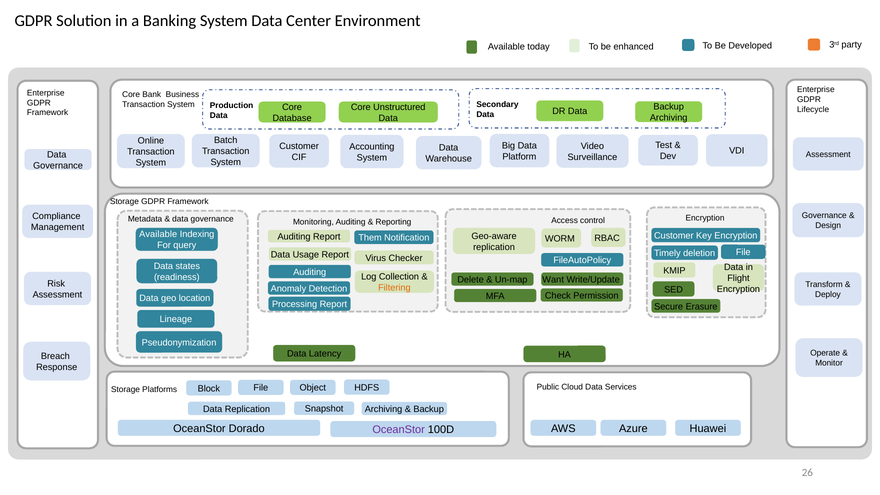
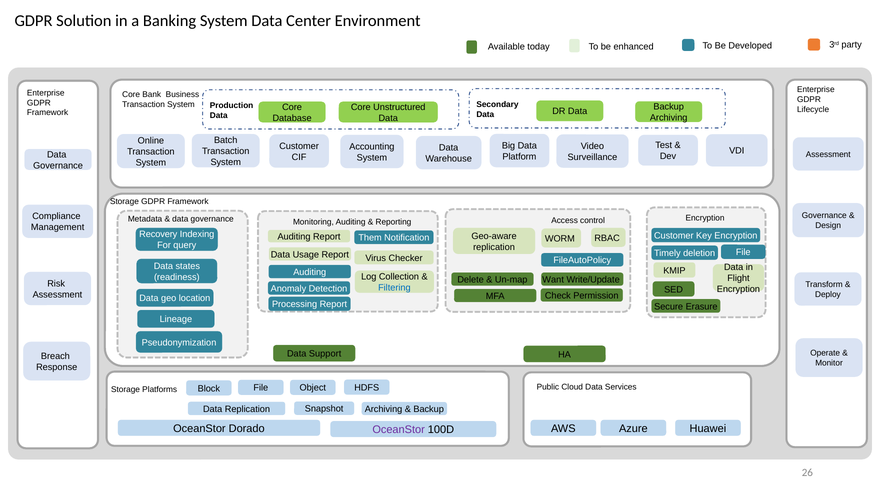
Available: Available -> Recovery (158, 234)
Filtering colour: orange -> blue (394, 288)
Latency: Latency -> Support (325, 354)
